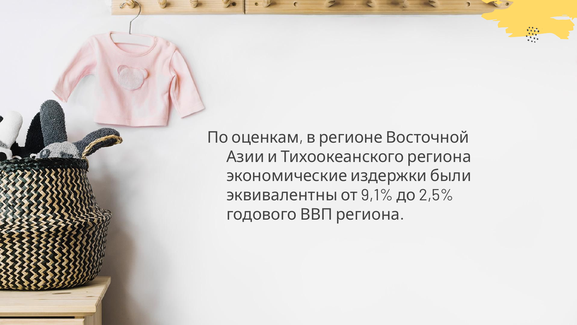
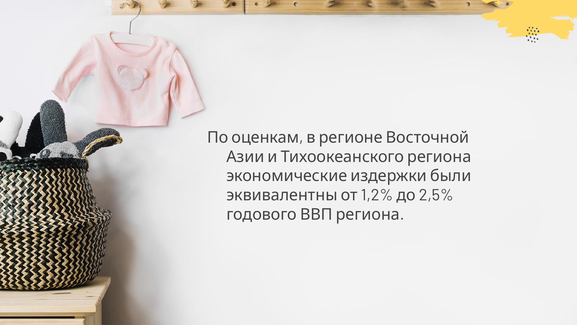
9,1%: 9,1% -> 1,2% (377, 195)
